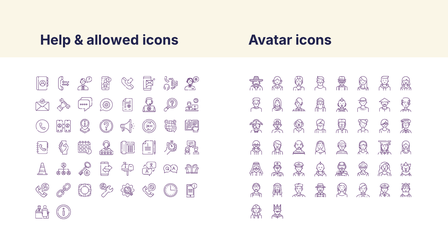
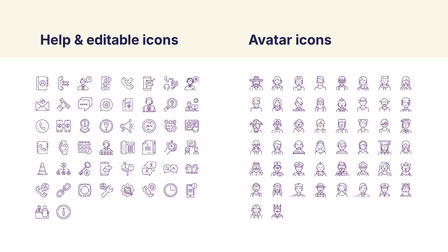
allowed: allowed -> editable (113, 40)
